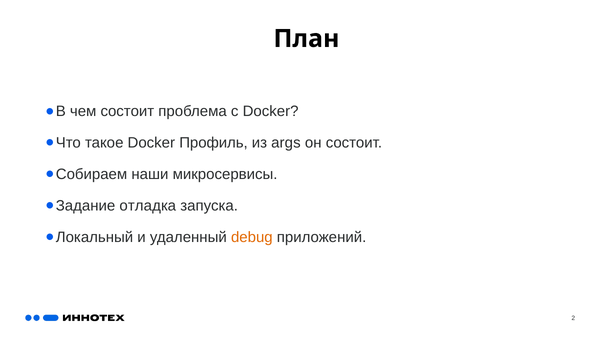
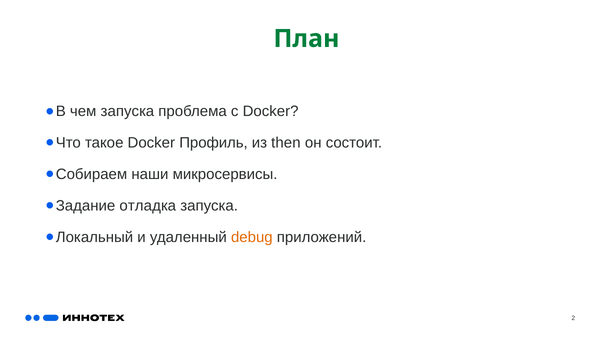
План colour: black -> green (306, 39)
чем состоит: состоит -> запуска (127, 111)
args: args -> then (286, 143)
